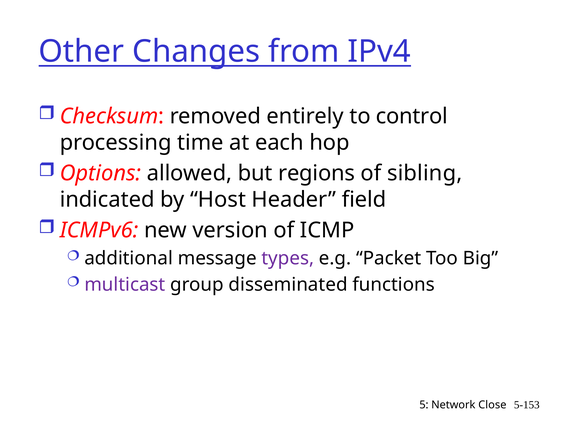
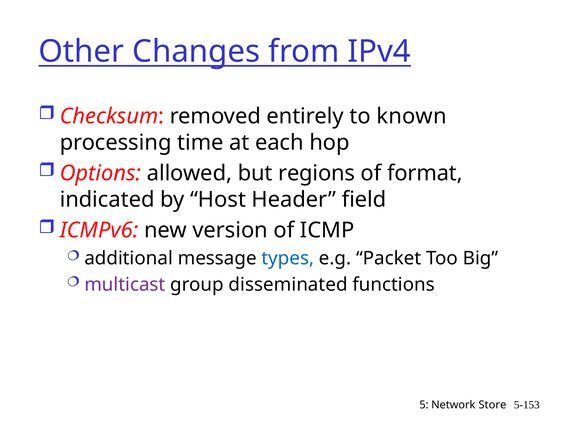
control: control -> known (412, 116)
sibling: sibling -> format (425, 173)
types colour: purple -> blue (288, 258)
Close: Close -> Store (492, 405)
